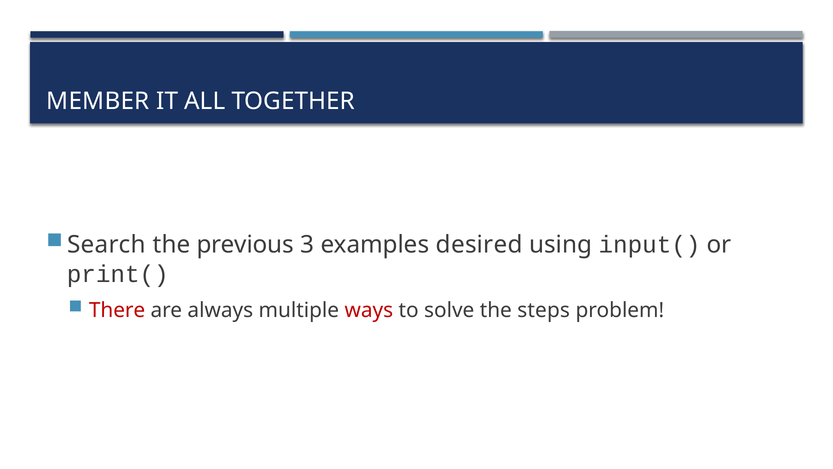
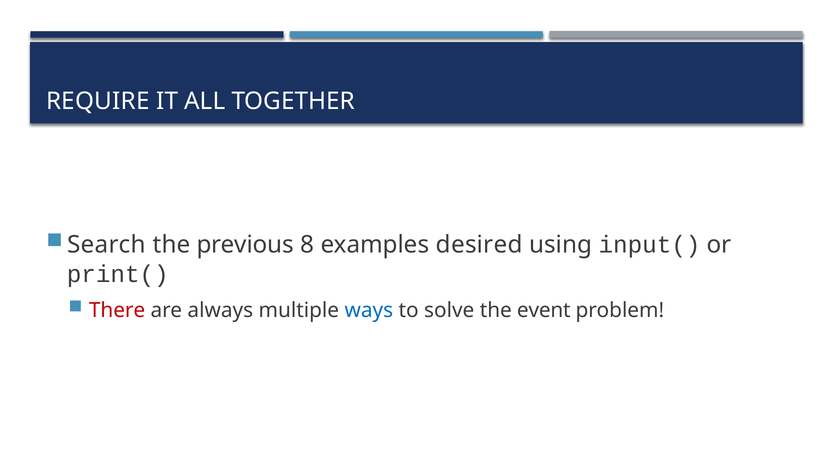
MEMBER: MEMBER -> REQUIRE (98, 101)
3: 3 -> 8 (307, 245)
ways colour: red -> blue (369, 310)
steps: steps -> event (544, 310)
